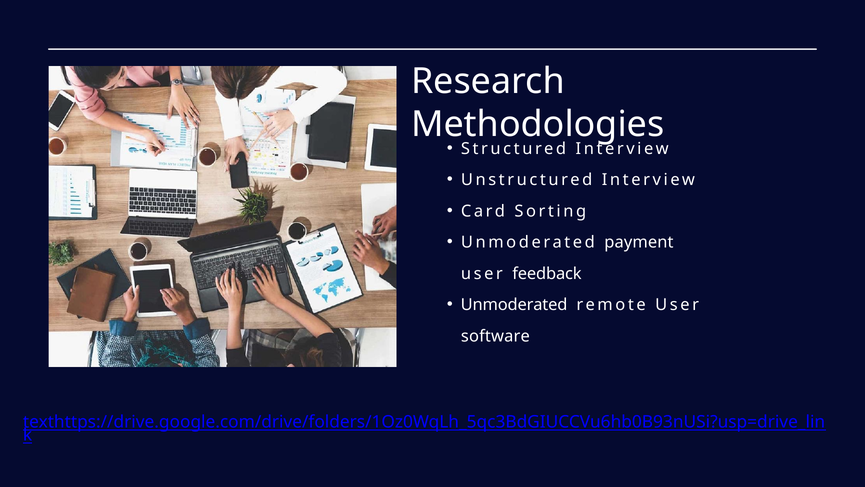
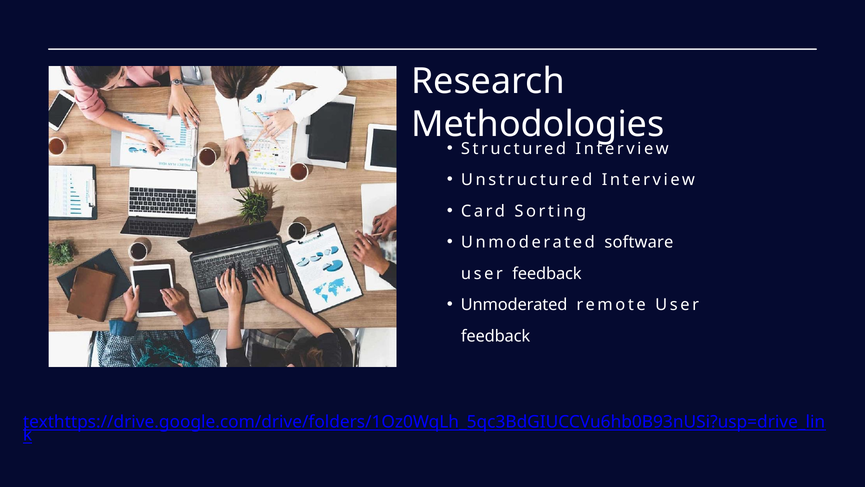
payment: payment -> software (639, 242)
software: software -> feedback (496, 336)
